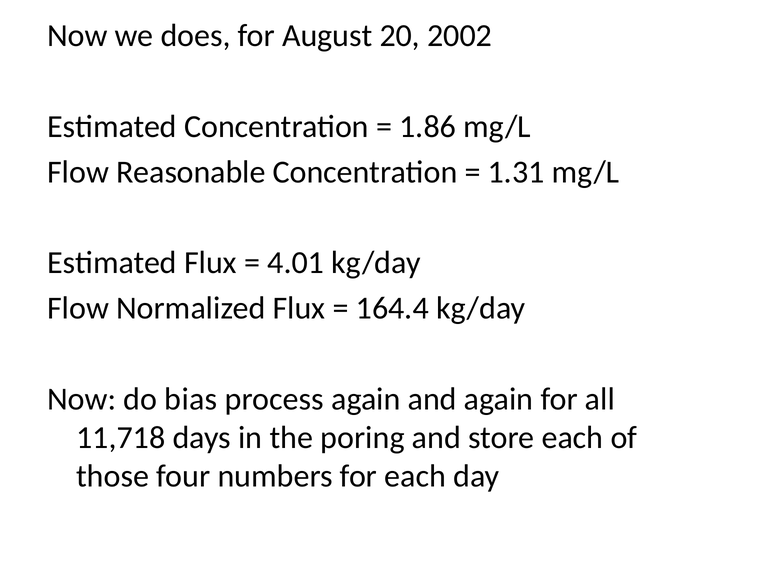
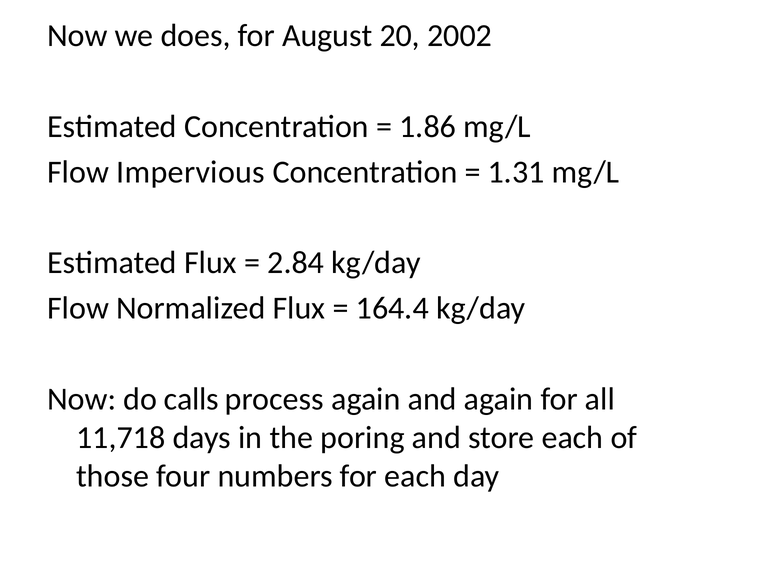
Reasonable: Reasonable -> Impervious (191, 172)
4.01: 4.01 -> 2.84 (296, 263)
bias: bias -> calls (191, 399)
